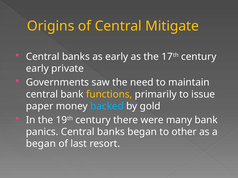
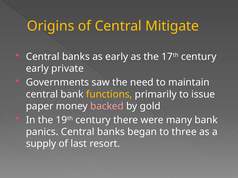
backed colour: light blue -> pink (107, 106)
other: other -> three (184, 132)
began: began -> supply (41, 144)
